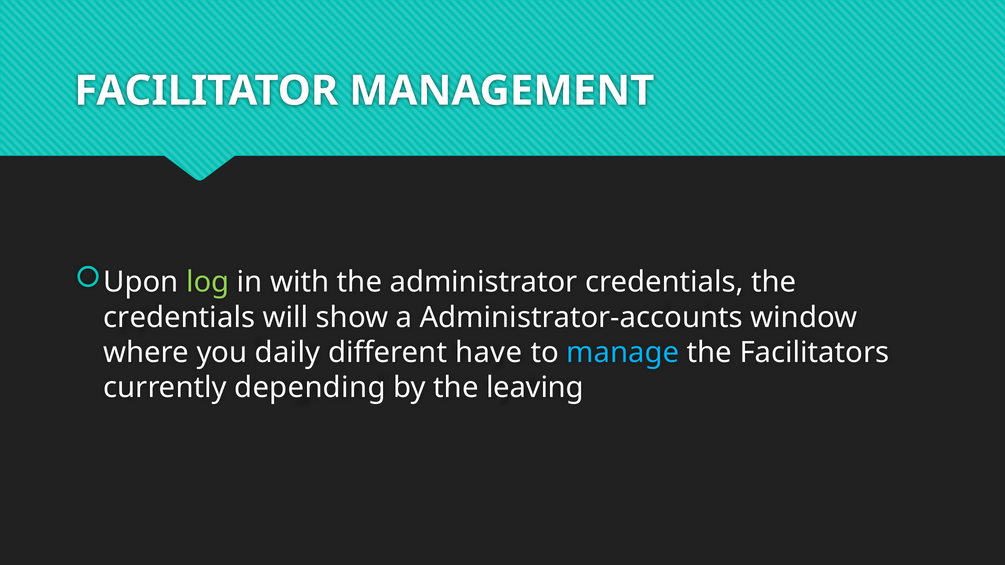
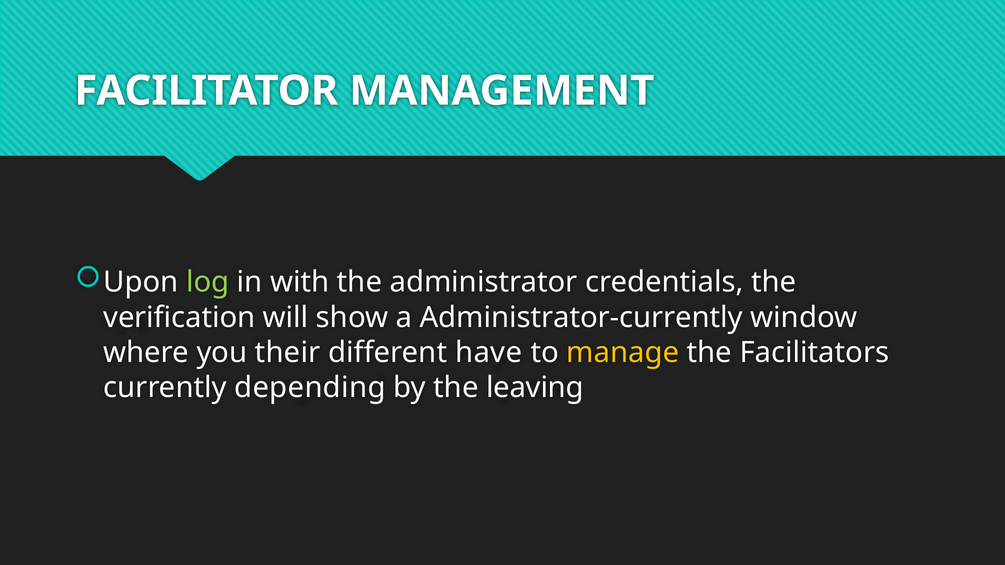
credentials: credentials -> verification (179, 318)
Administrator-accounts: Administrator-accounts -> Administrator-currently (581, 318)
daily: daily -> their (288, 353)
manage colour: light blue -> yellow (623, 353)
